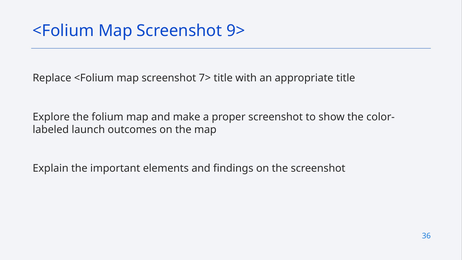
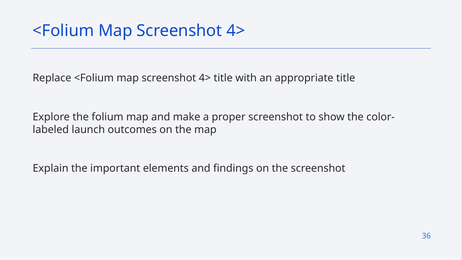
9>: 9> -> 4> (236, 31)
7>: 7> -> 4> (205, 78)
